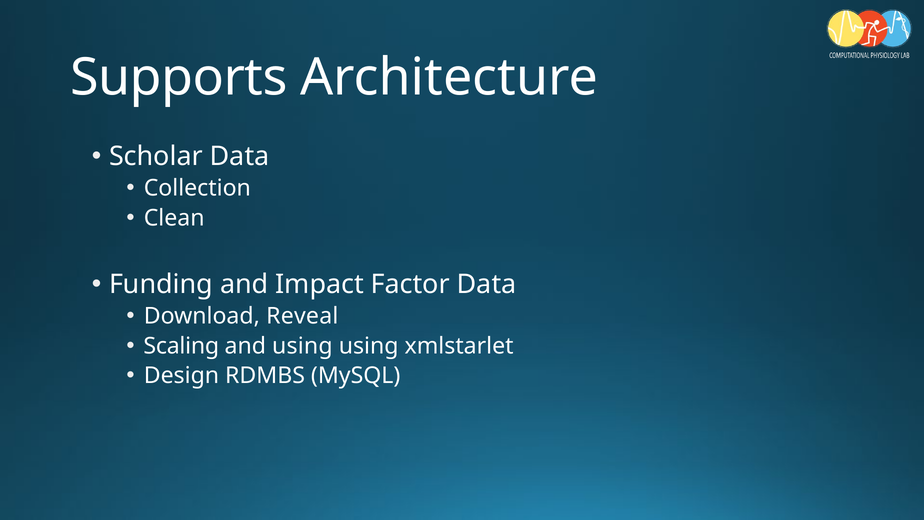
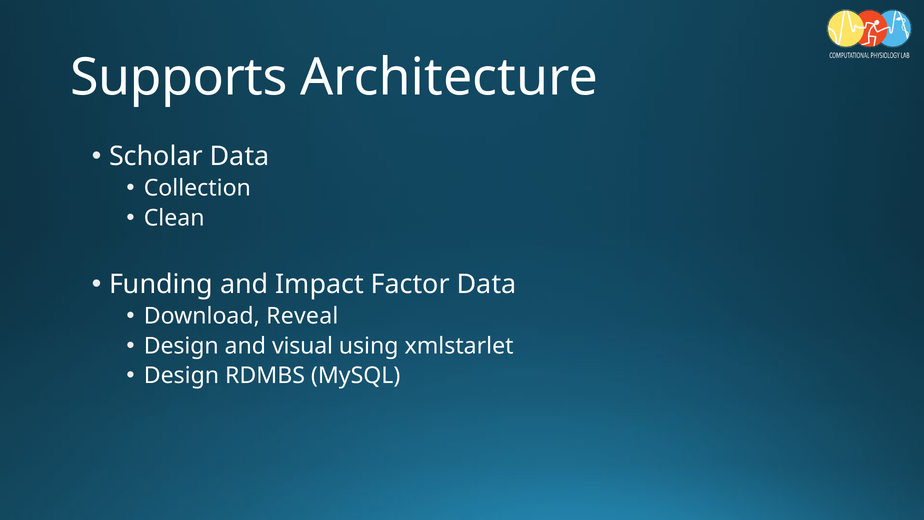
Scaling: Scaling -> Design (181, 346)
and using: using -> visual (303, 346)
